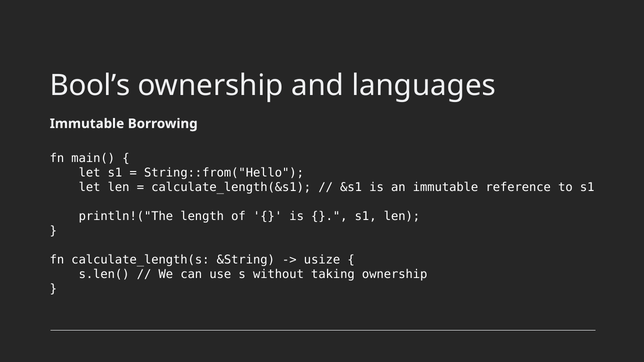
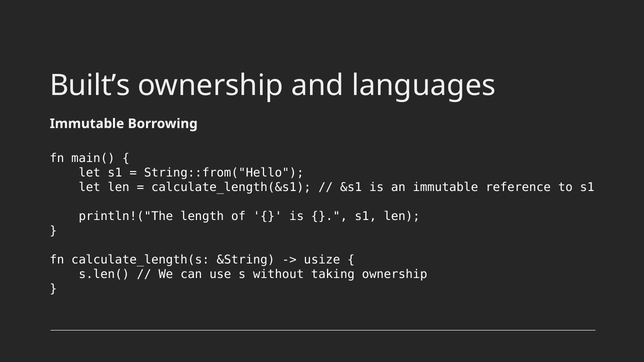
Bool’s: Bool’s -> Built’s (90, 86)
